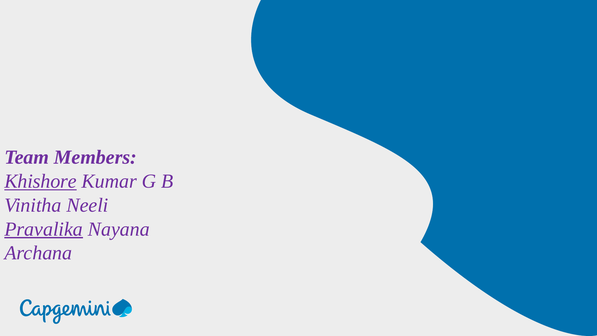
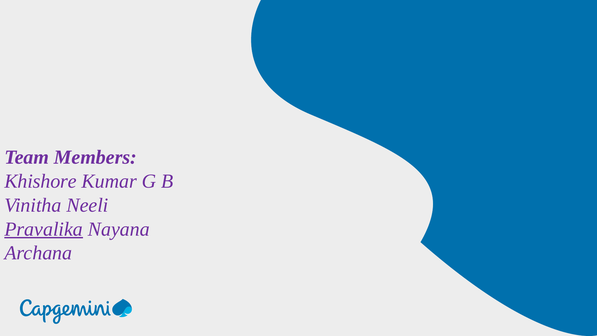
Khishore underline: present -> none (41, 181)
